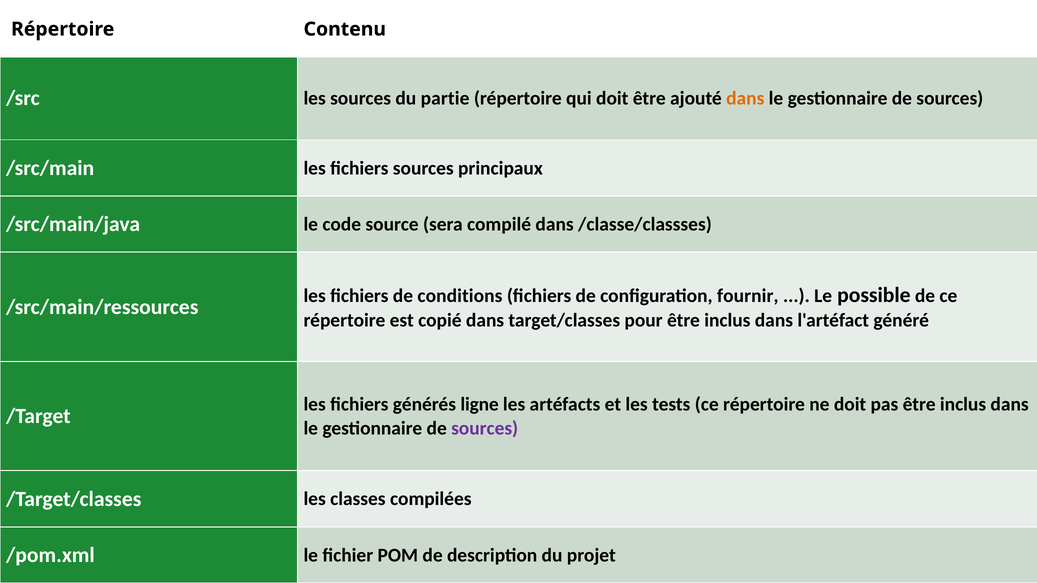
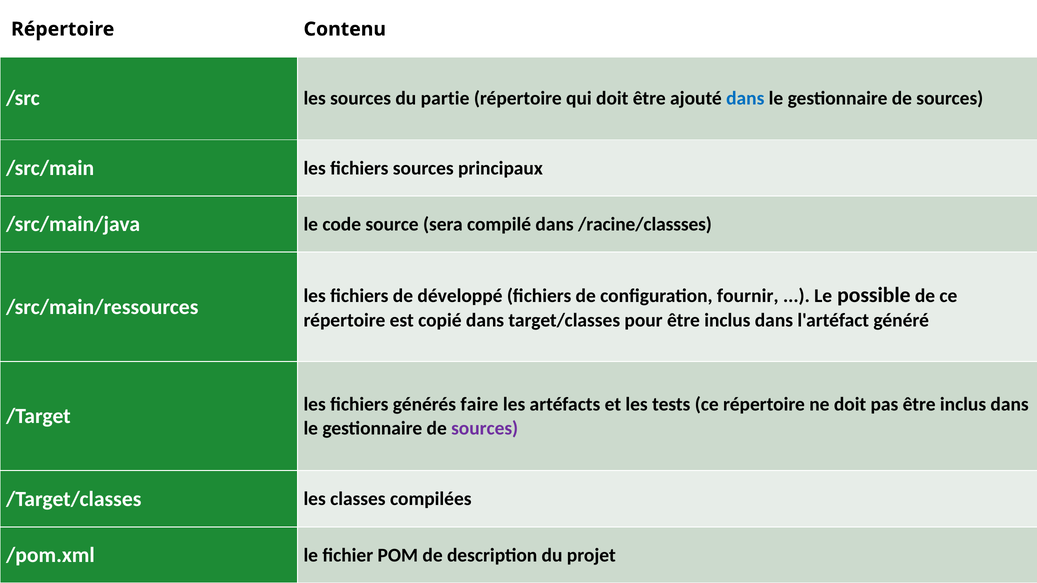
dans colour: orange -> blue (745, 98)
/classe/classses: /classe/classses -> /racine/classses (645, 224)
conditions: conditions -> développé (460, 296)
ligne: ligne -> faire (479, 405)
